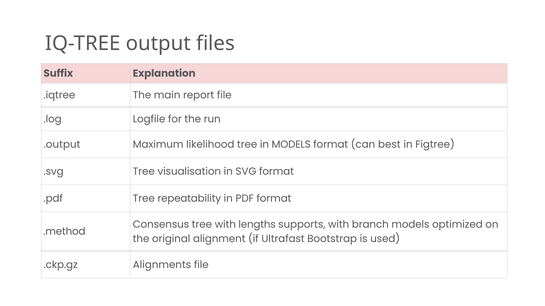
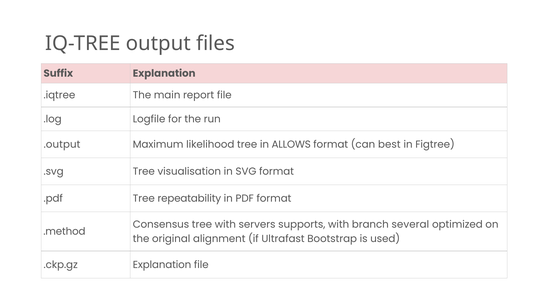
in MODELS: MODELS -> ALLOWS (291, 145)
lengths: lengths -> servers (257, 225)
branch models: models -> several (410, 225)
.ckp.gz Alignments: Alignments -> Explanation (162, 265)
